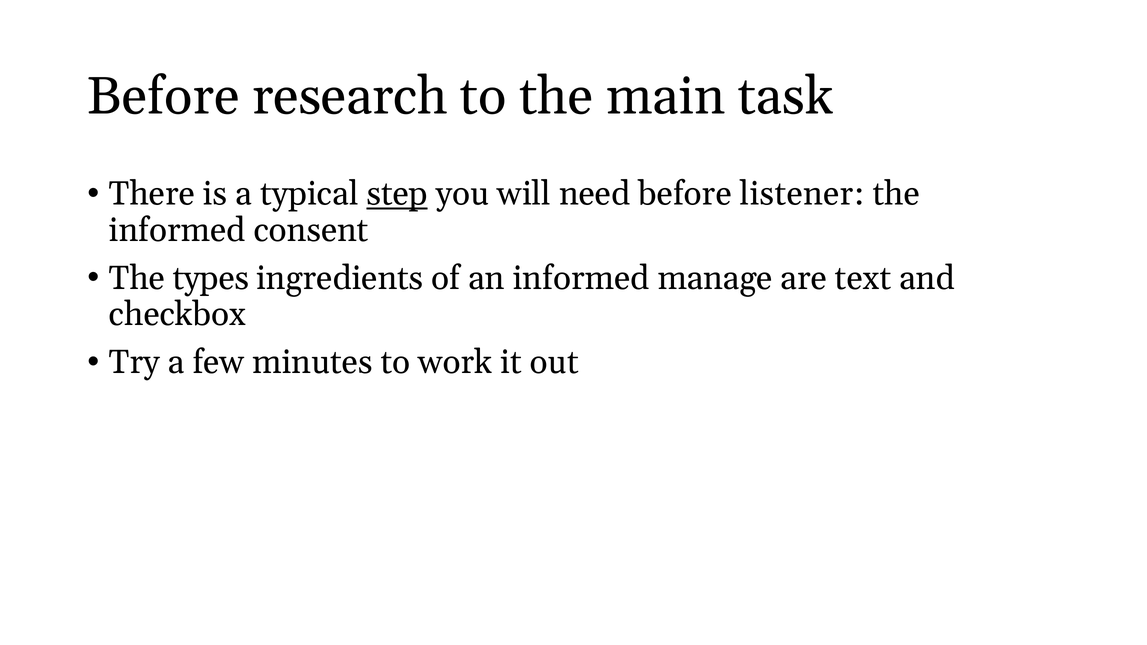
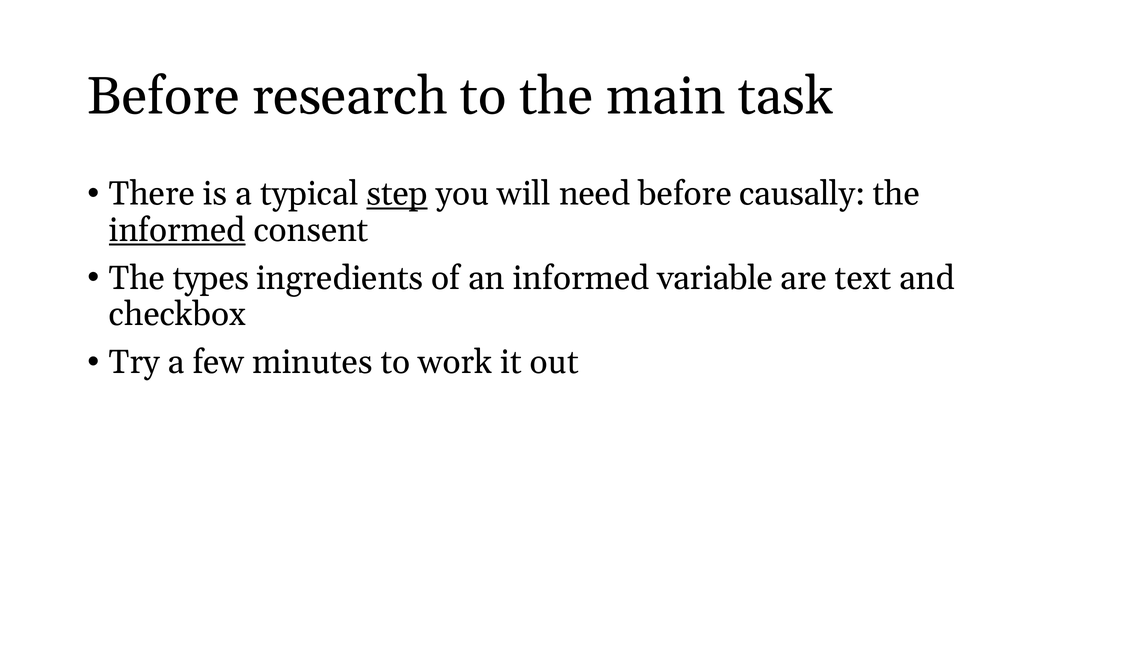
listener: listener -> causally (802, 194)
informed underline: none -> present (177, 230)
manage: manage -> variable (715, 278)
